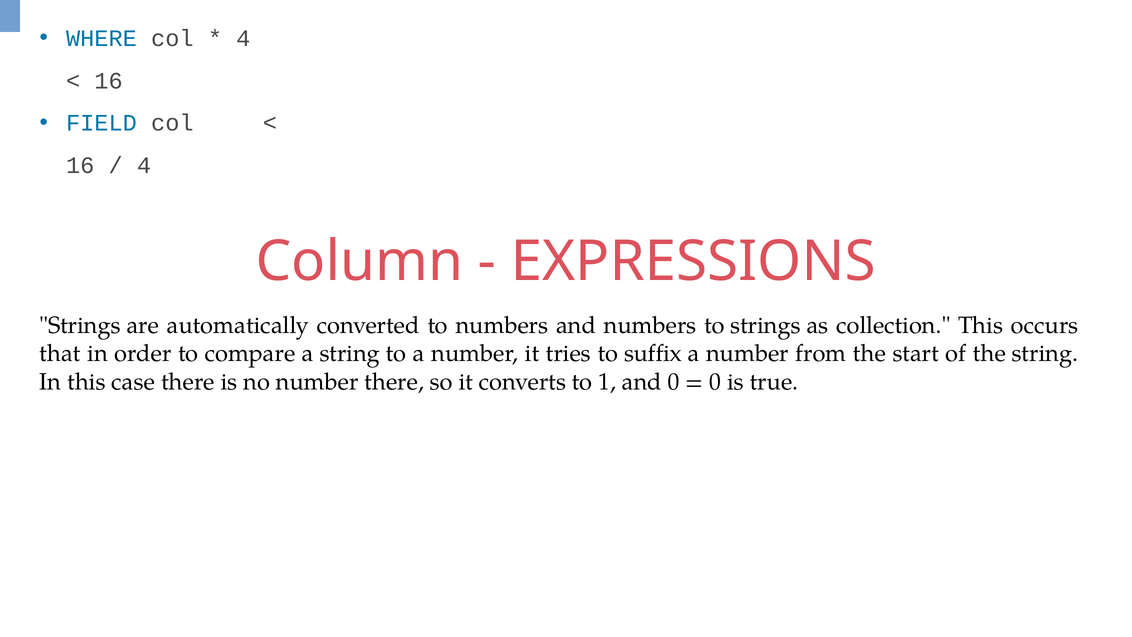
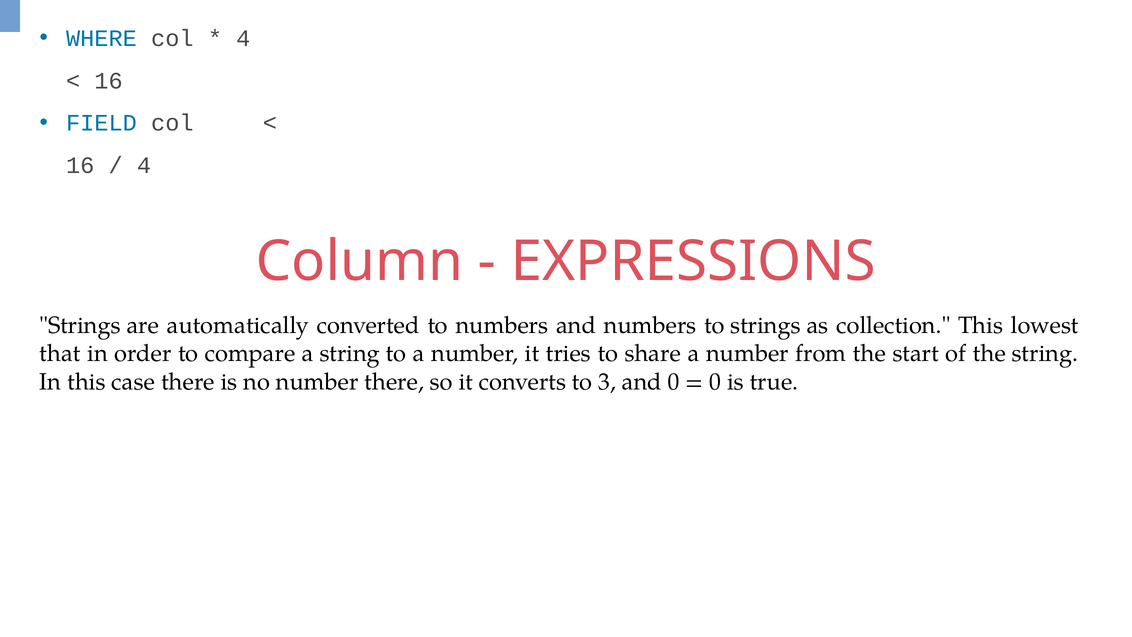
occurs: occurs -> lowest (1045, 325)
suffix: suffix -> share (653, 353)
1: 1 -> 3 (607, 382)
